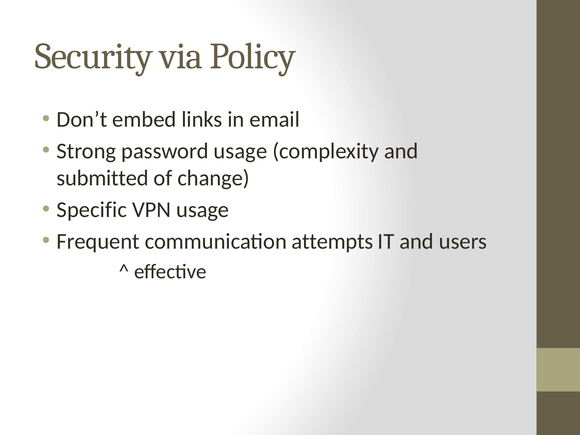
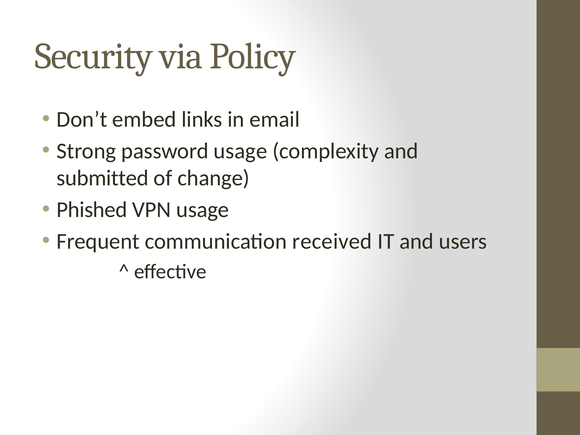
Specific: Specific -> Phished (92, 210)
attempts: attempts -> received (332, 241)
